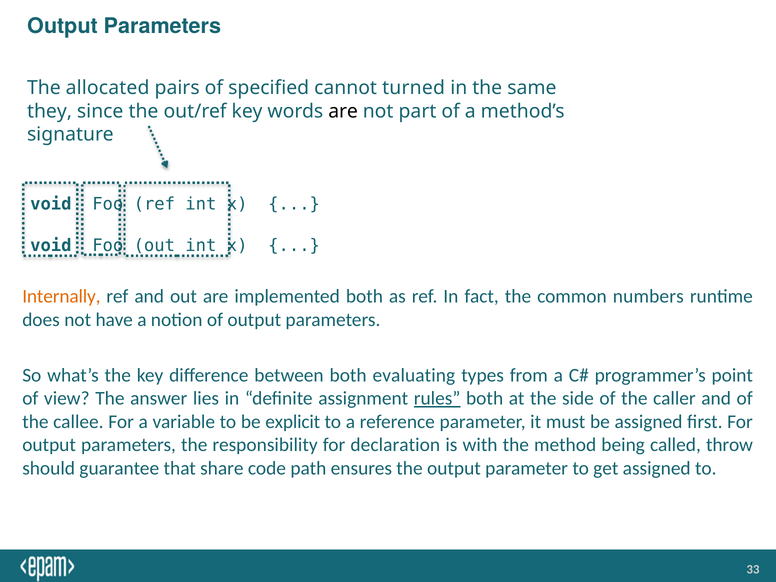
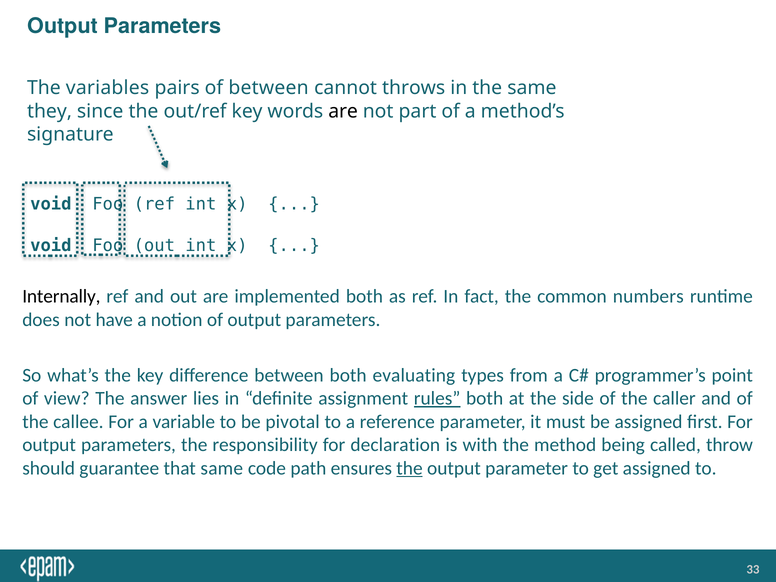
allocated: allocated -> variables (108, 88)
of specified: specified -> between (269, 88)
turned: turned -> throws (414, 88)
Internally colour: orange -> black (61, 297)
explicit: explicit -> pivotal (293, 422)
that share: share -> same (222, 468)
the underline: none -> present (410, 468)
